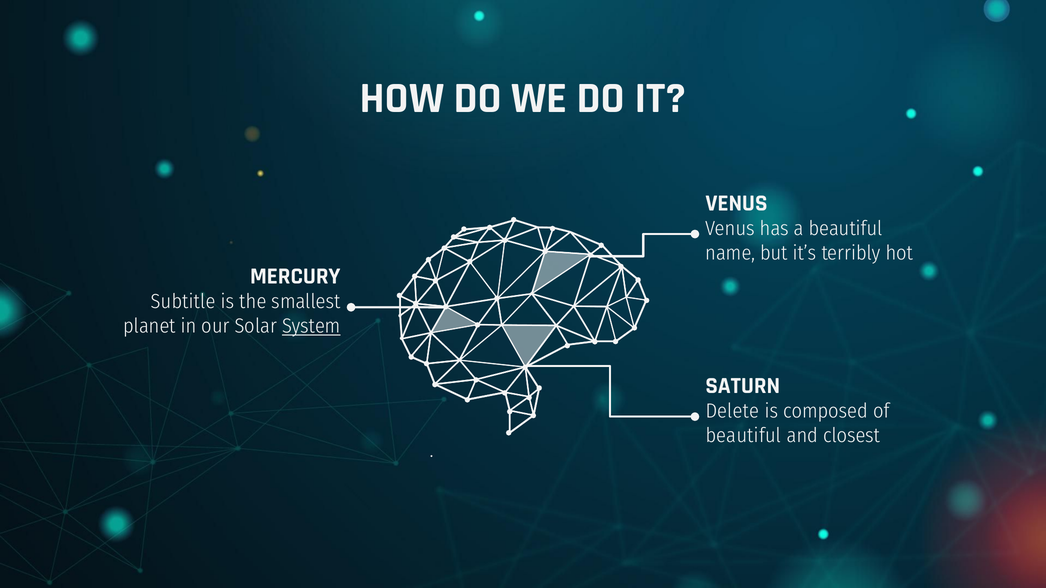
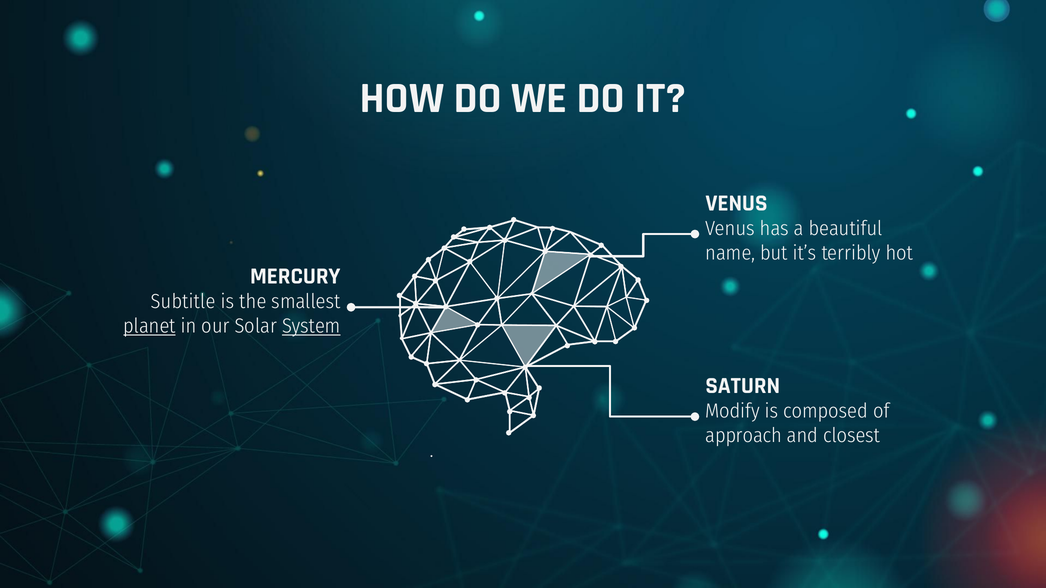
planet underline: none -> present (149, 326)
Delete: Delete -> Modify (733, 411)
beautiful: beautiful -> approach (744, 436)
